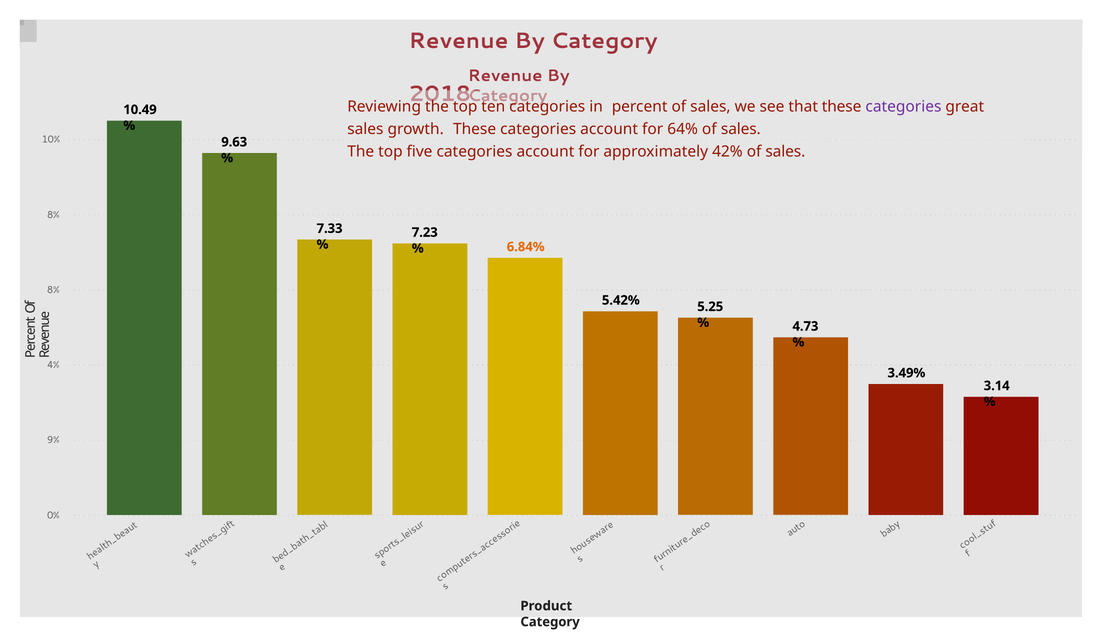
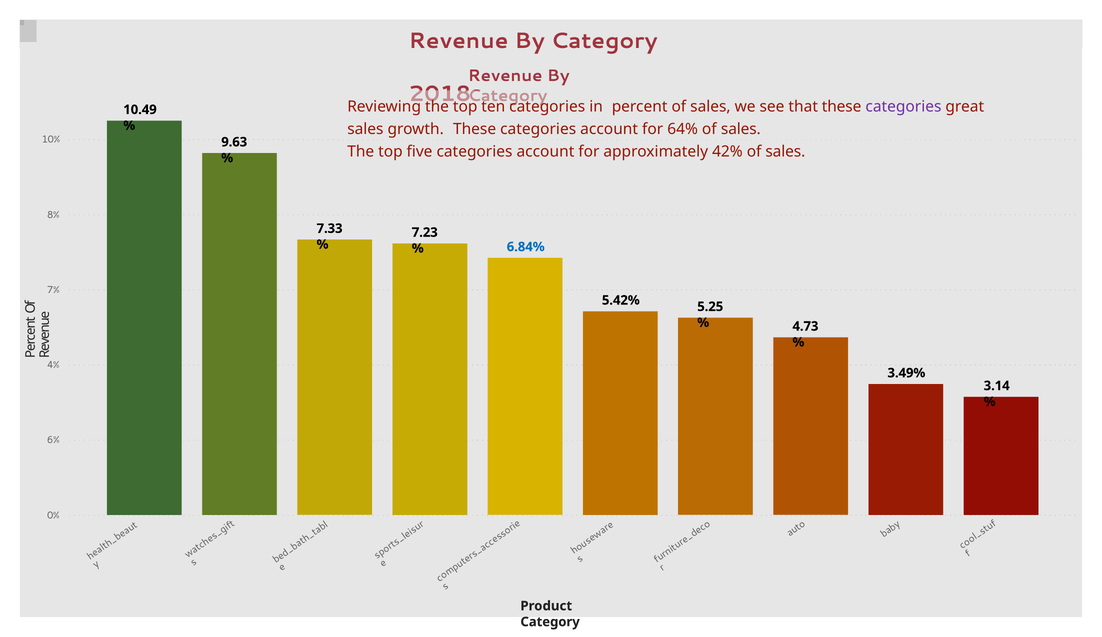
6.84% colour: orange -> blue (526, 247)
8%: 8% -> 7% (53, 290)
9%: 9% -> 6% (53, 440)
